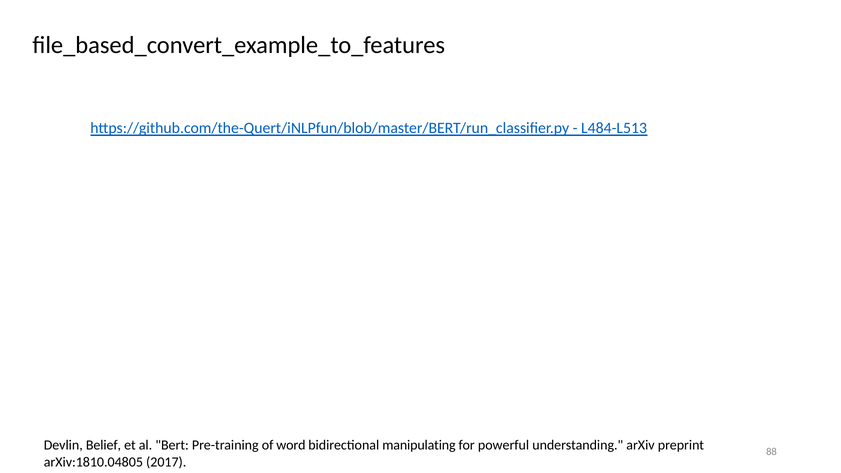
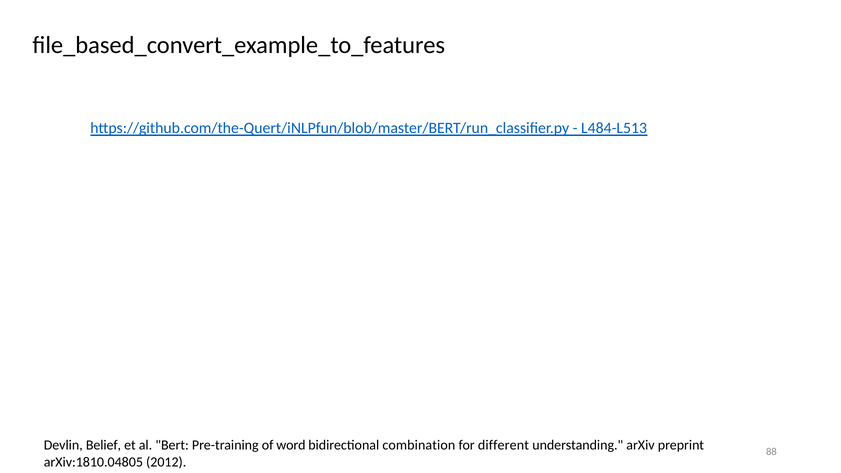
manipulating: manipulating -> combination (419, 445)
powerful: powerful -> different (503, 445)
2017: 2017 -> 2012 (166, 462)
